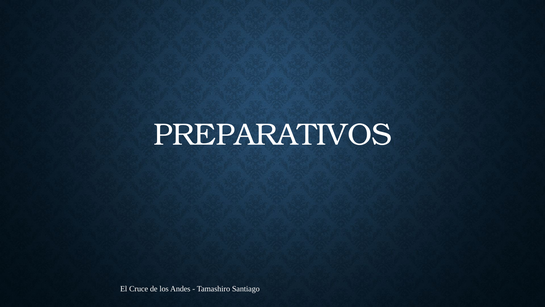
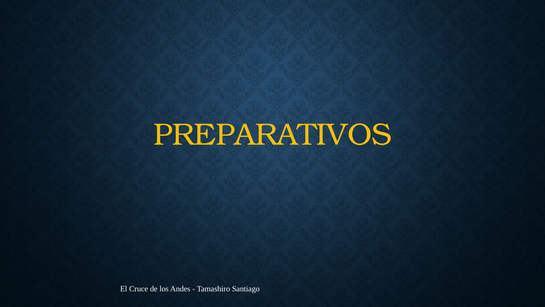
PREPARATIVOS colour: white -> yellow (273, 135)
